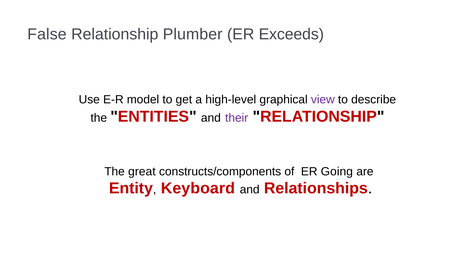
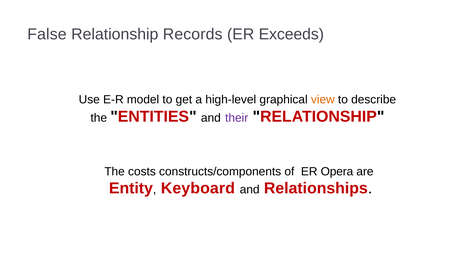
Plumber: Plumber -> Records (193, 34)
view colour: purple -> orange (323, 100)
great: great -> costs (142, 172)
Going: Going -> Opera (337, 172)
